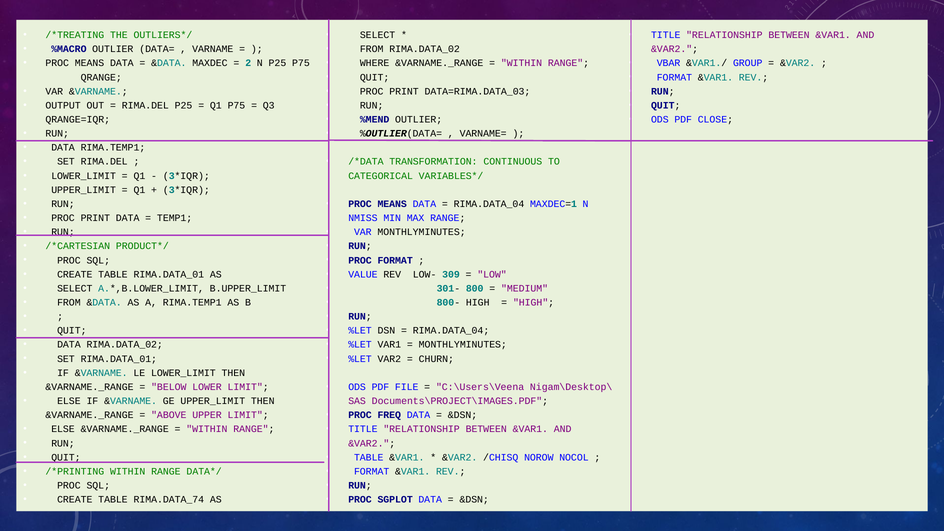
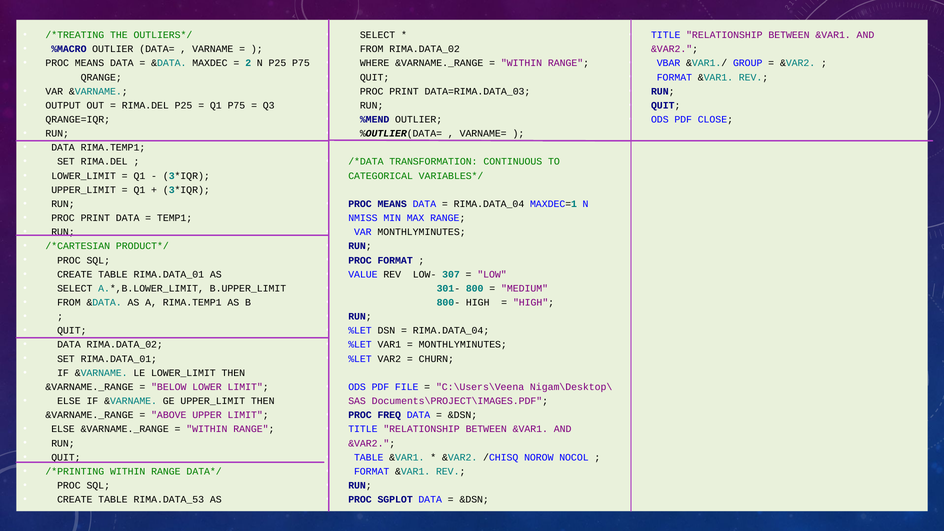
309: 309 -> 307 (451, 274)
RIMA.DATA_74: RIMA.DATA_74 -> RIMA.DATA_53 (169, 500)
